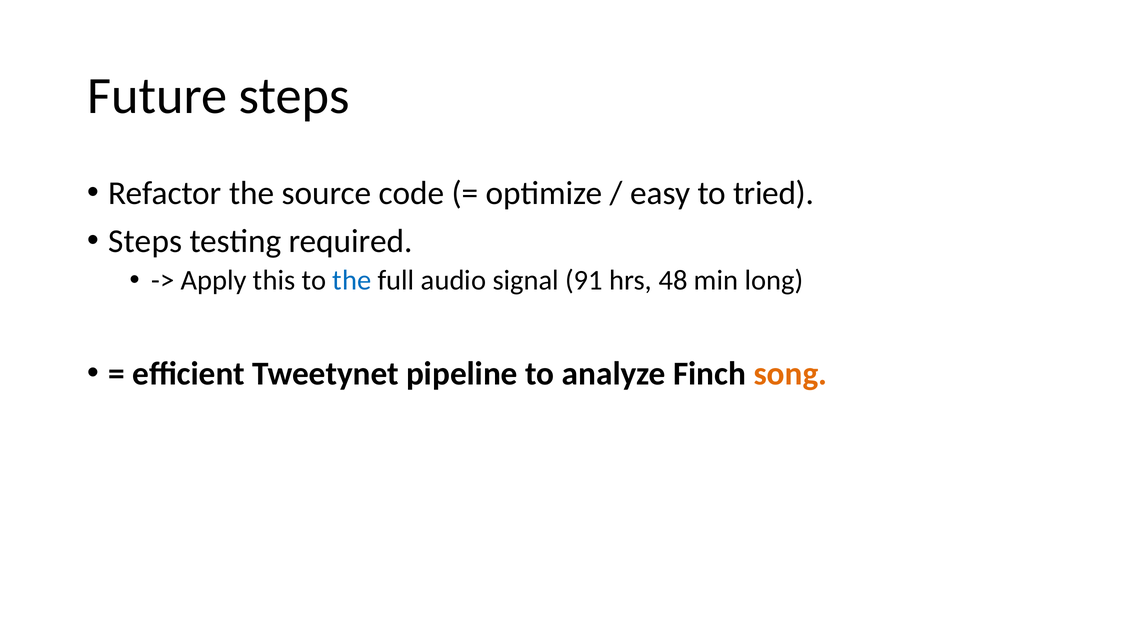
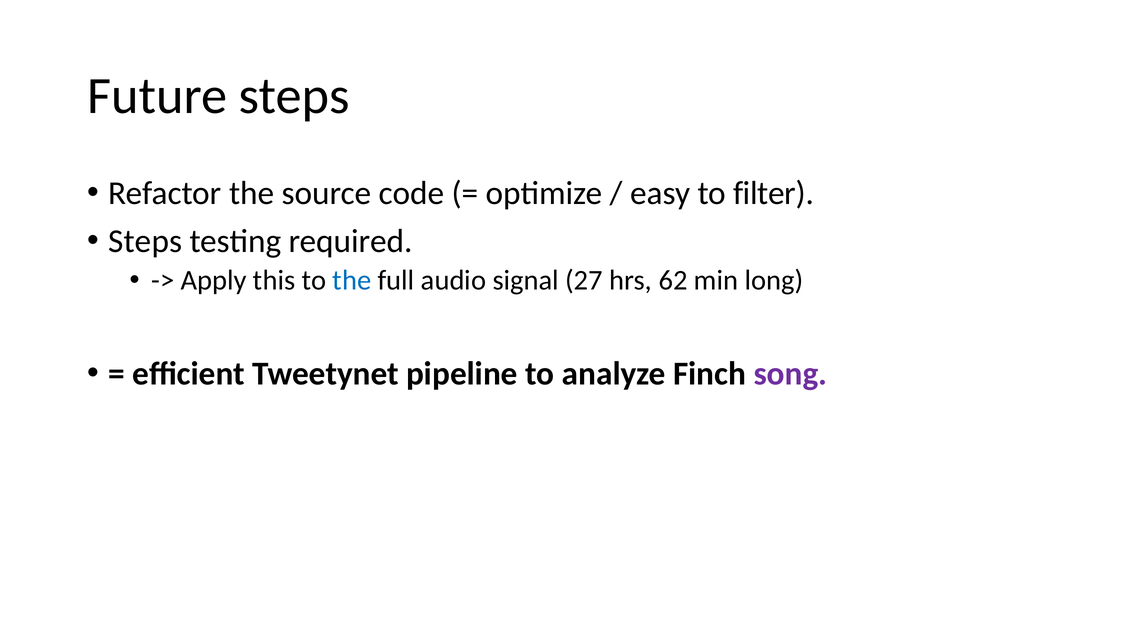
tried: tried -> filter (773, 193)
91: 91 -> 27 (584, 280)
48: 48 -> 62 (673, 280)
song colour: orange -> purple (790, 373)
